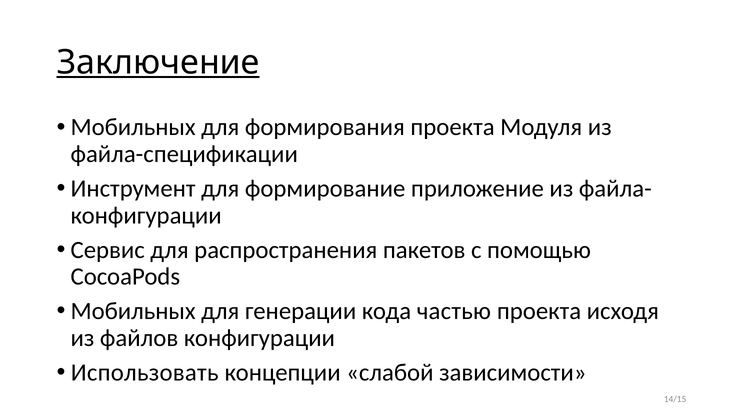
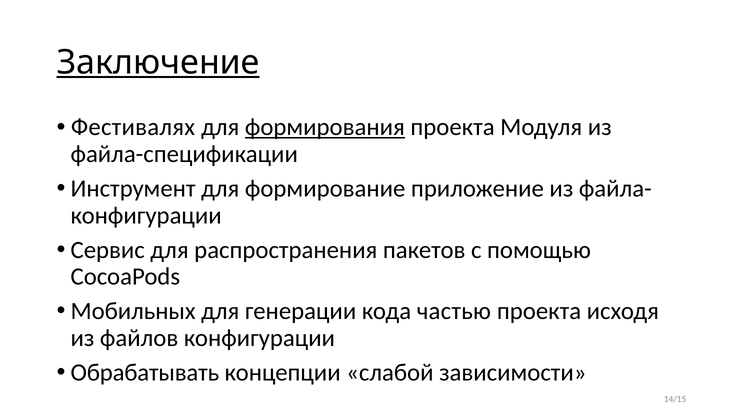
Мобильных: Мобильных -> Фестивалях (133, 127)
формирования underline: none -> present (325, 127)
Использовать: Использовать -> Обрабатывать (145, 372)
